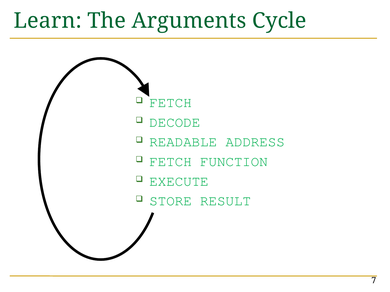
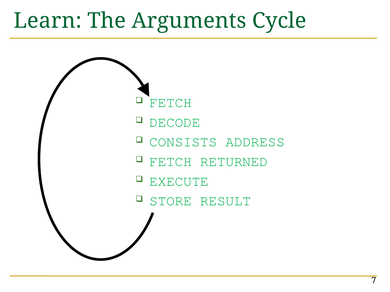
READABLE: READABLE -> CONSISTS (183, 142)
FUNCTION: FUNCTION -> RETURNED (234, 162)
